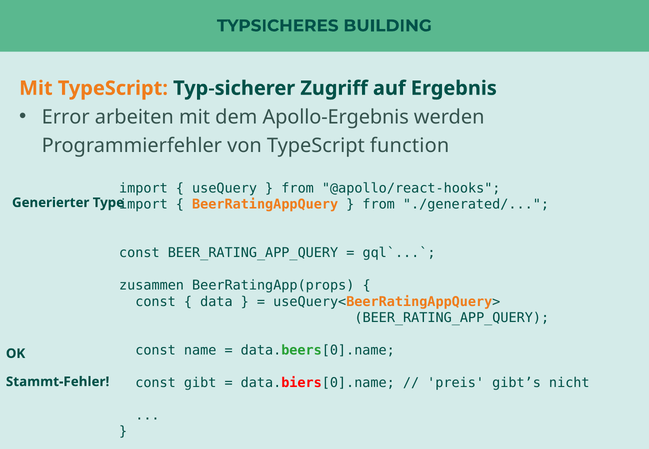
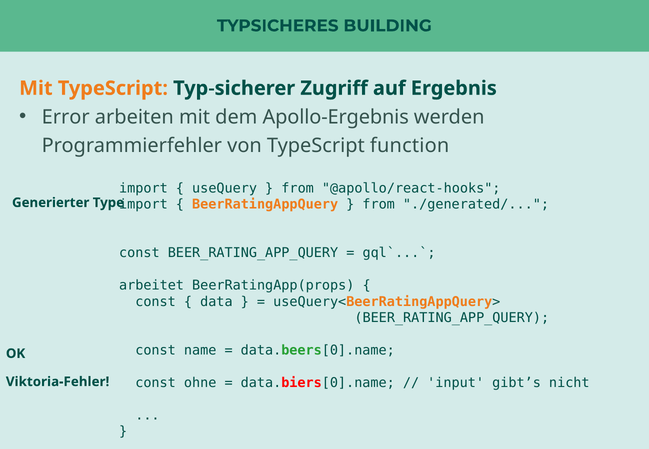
zusammen: zusammen -> arbeitet (152, 286)
gibt: gibt -> ohne (200, 383)
preis: preis -> input (456, 383)
Stammt-Fehler: Stammt-Fehler -> Viktoria-Fehler (58, 382)
